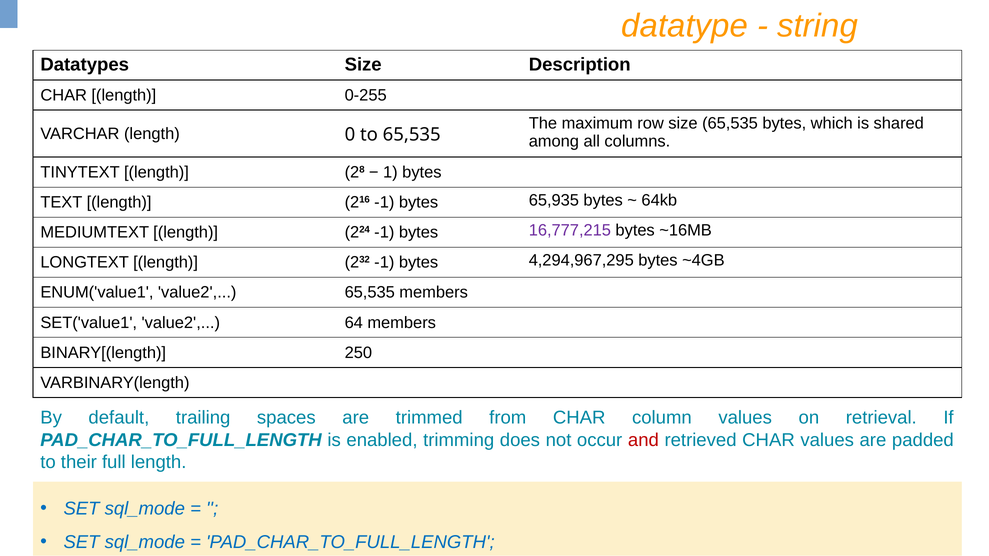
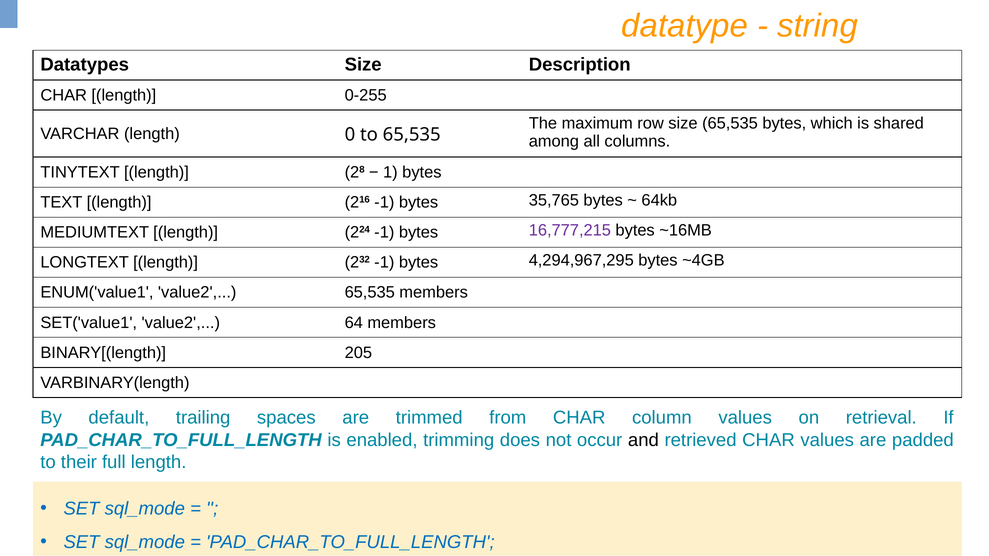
65,935: 65,935 -> 35,765 (554, 200)
250: 250 -> 205 (358, 353)
and colour: red -> black (643, 440)
